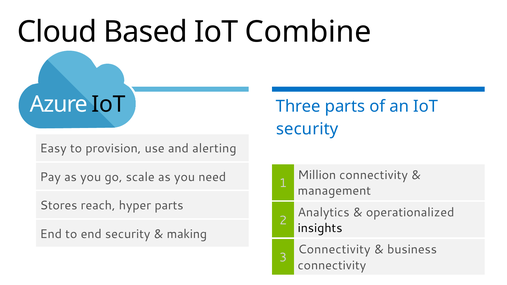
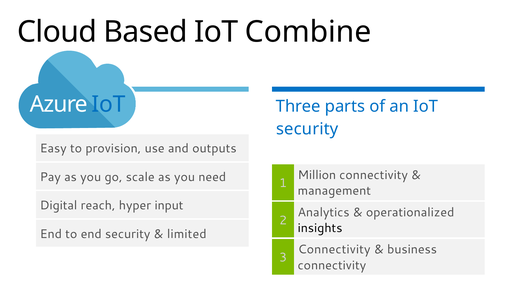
IoT colour: black -> blue (109, 104)
alerting: alerting -> outputs (214, 149)
Stores: Stores -> Digital (59, 206)
hyper parts: parts -> input (169, 206)
making: making -> limited (187, 234)
